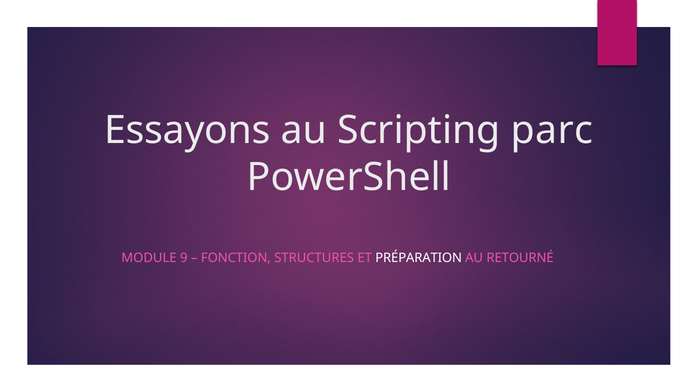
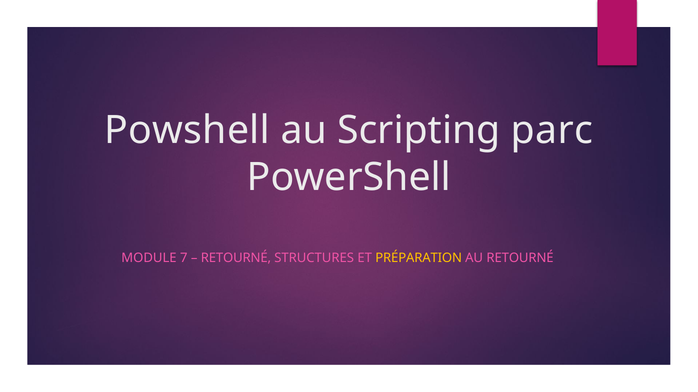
Essayons: Essayons -> Powshell (187, 130)
9: 9 -> 7 (184, 258)
FONCTION: FONCTION -> RETOURNÉ (236, 258)
PRÉPARATION colour: white -> yellow (419, 258)
